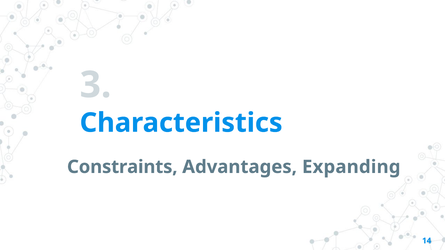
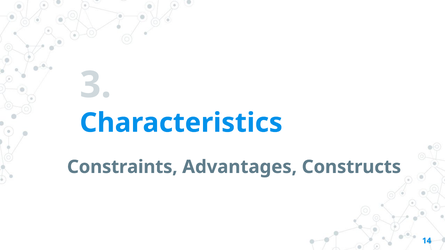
Expanding: Expanding -> Constructs (351, 167)
